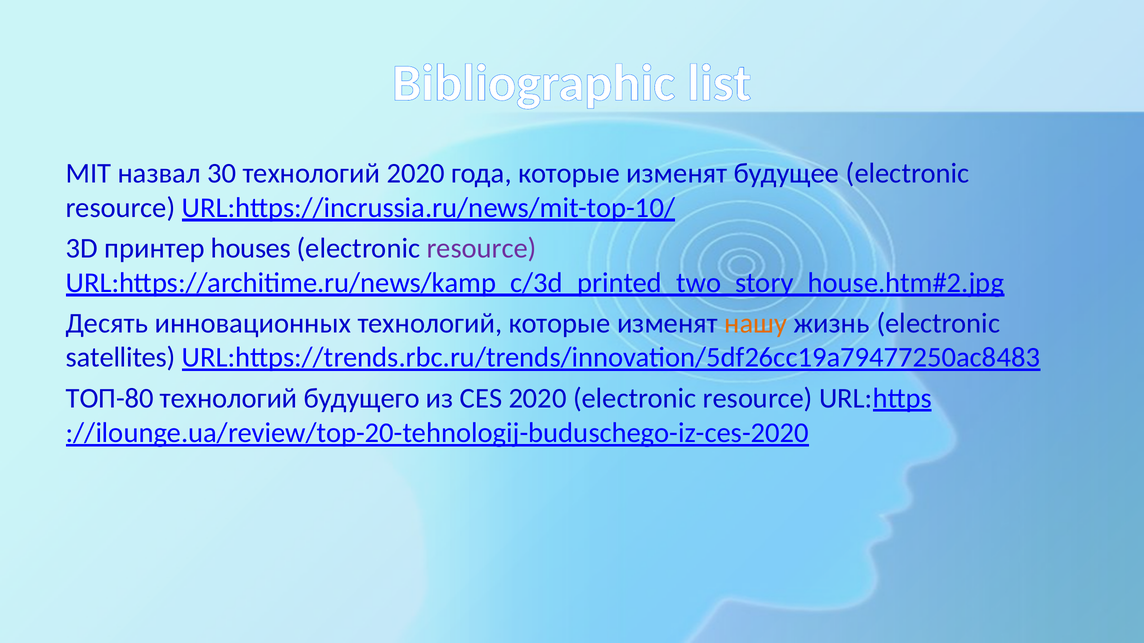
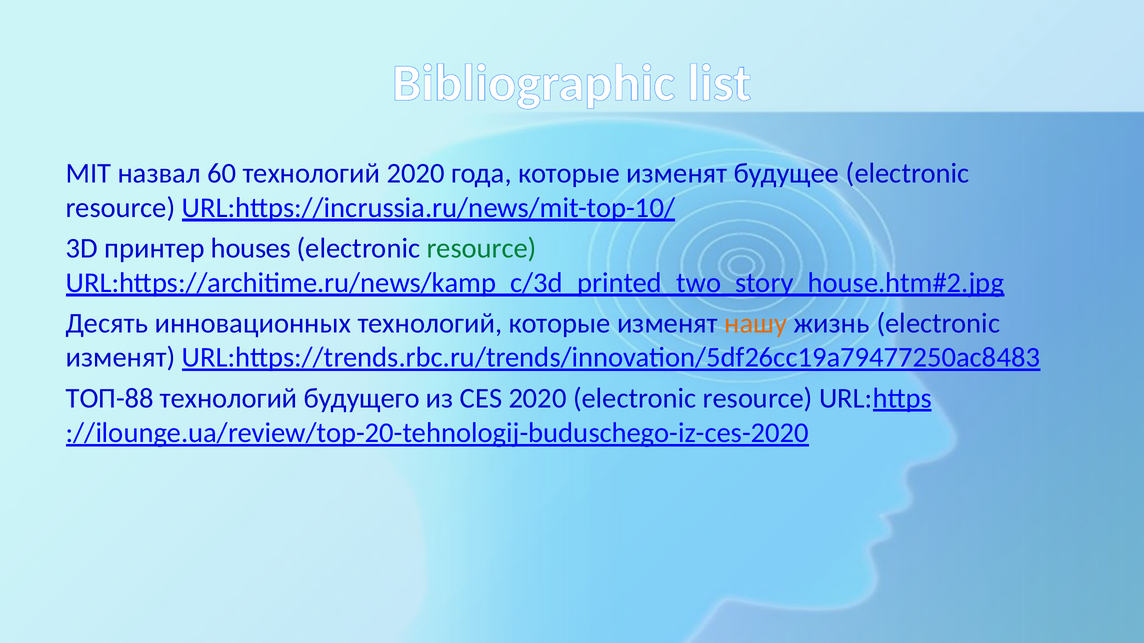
30: 30 -> 60 (222, 174)
resource colour: purple -> green (481, 249)
satellites: satellites -> изменят (121, 358)
ТОП-80: ТОП-80 -> ТОП-88 (110, 398)
